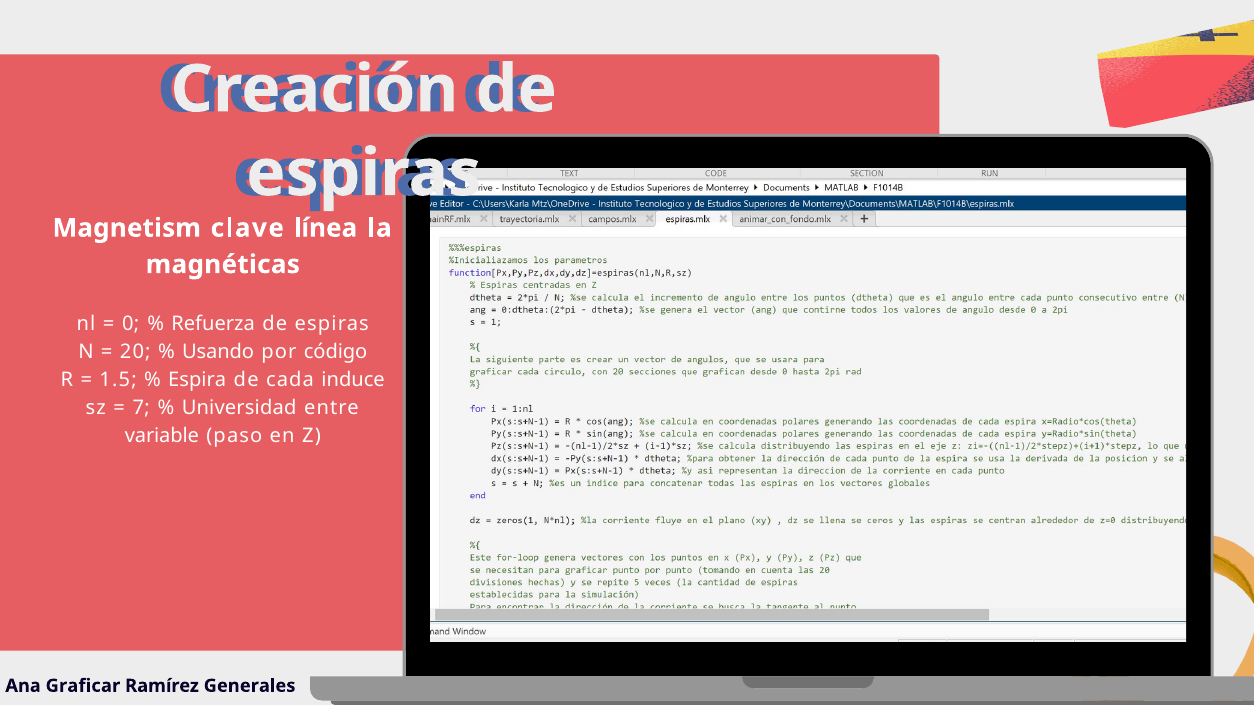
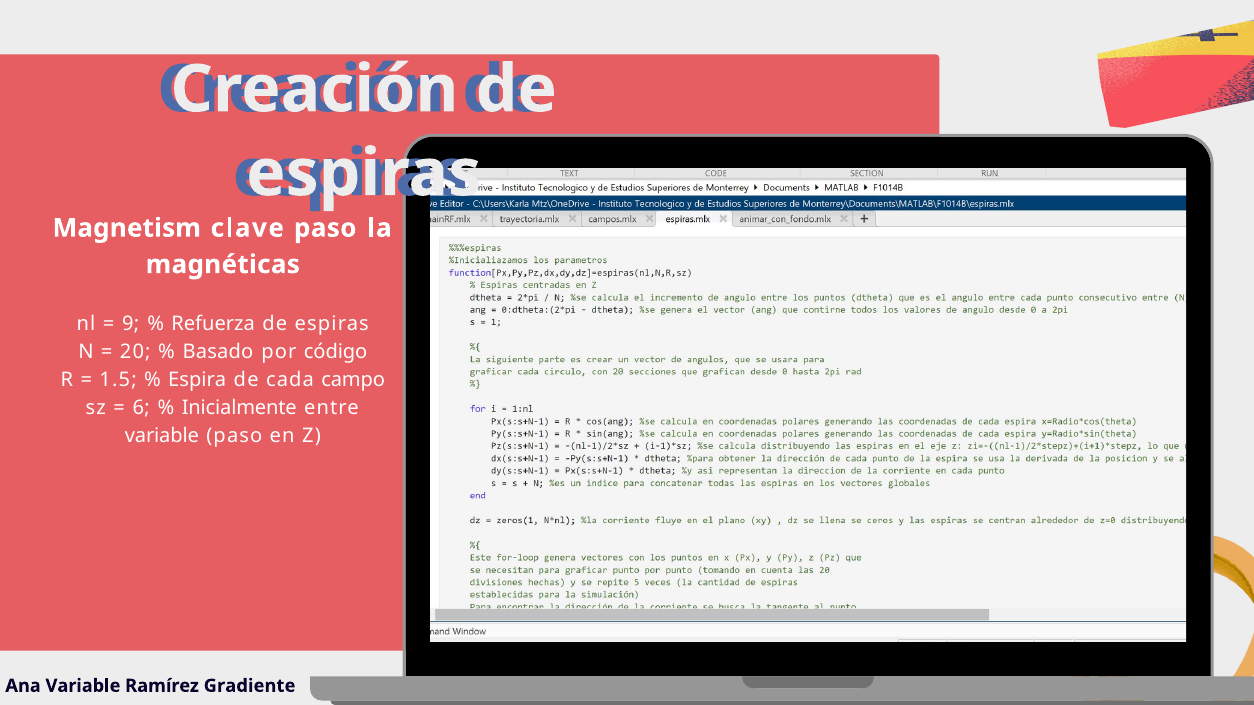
clave línea: línea -> paso (325, 228)
0: 0 -> 9 (131, 324)
Usando: Usando -> Basado (218, 352)
induce: induce -> campo (353, 380)
7: 7 -> 6 (141, 408)
Universidad: Universidad -> Inicialmente (239, 408)
Ana Graficar: Graficar -> Variable (83, 686)
Generales: Generales -> Gradiente (250, 686)
